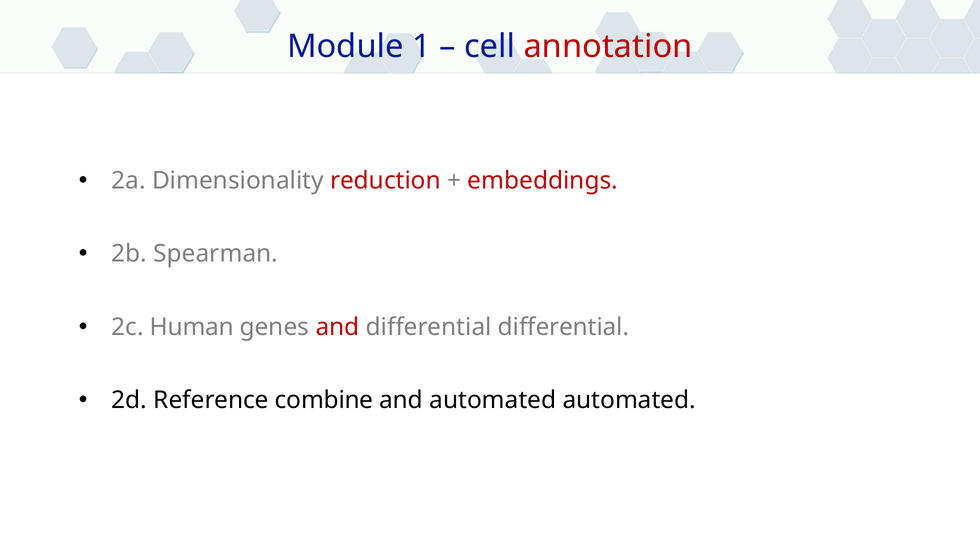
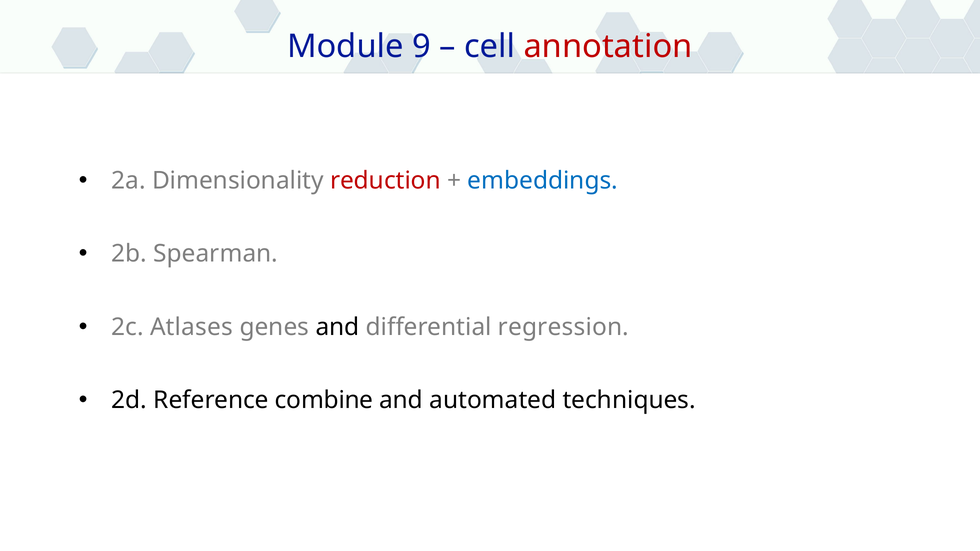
1: 1 -> 9 (421, 46)
embeddings colour: red -> blue (543, 181)
Human: Human -> Atlases (192, 327)
and colour: red -> black (337, 327)
differential differential: differential -> regression (563, 327)
automated automated: automated -> techniques (629, 401)
